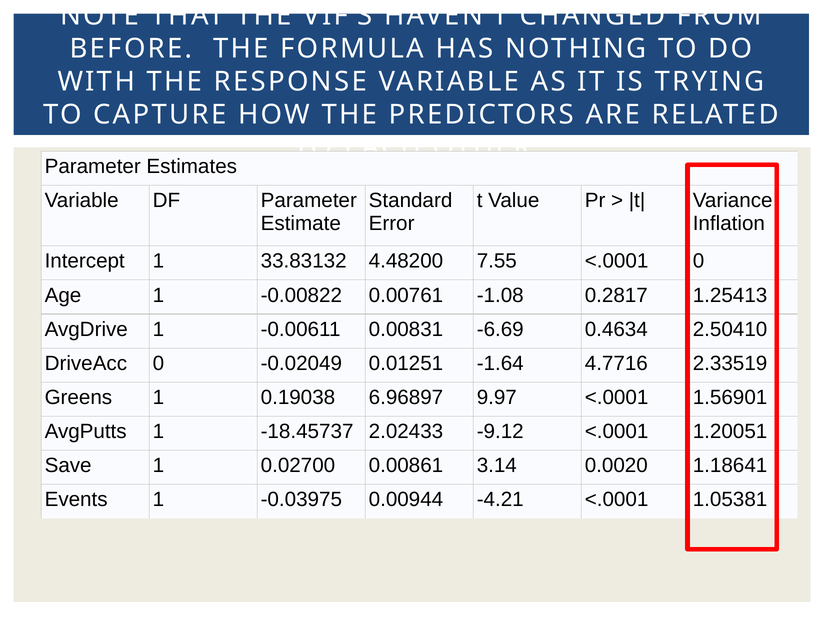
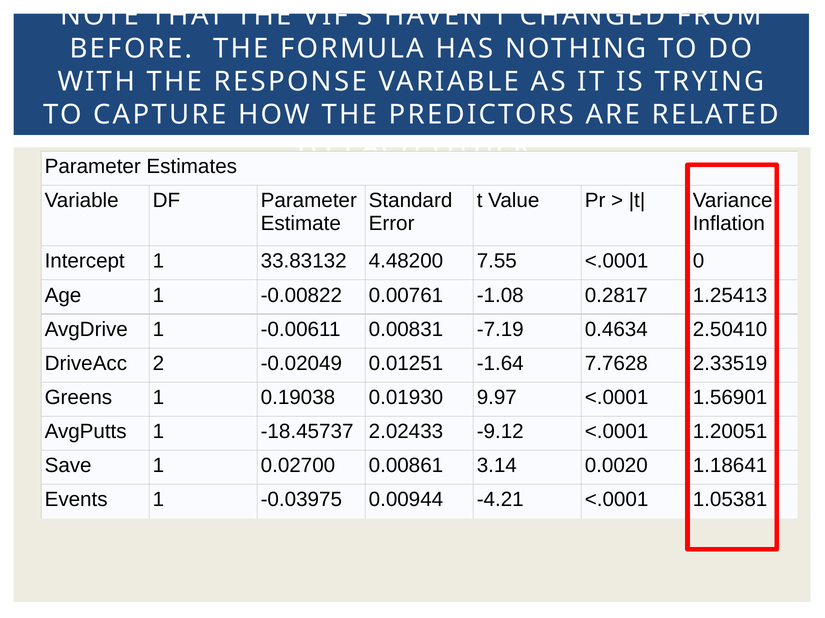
-6.69: -6.69 -> -7.19 (500, 330)
DriveAcc 0: 0 -> 2 (158, 364)
4.7716: 4.7716 -> 7.7628 (616, 364)
6.96897: 6.96897 -> 0.01930 (406, 398)
